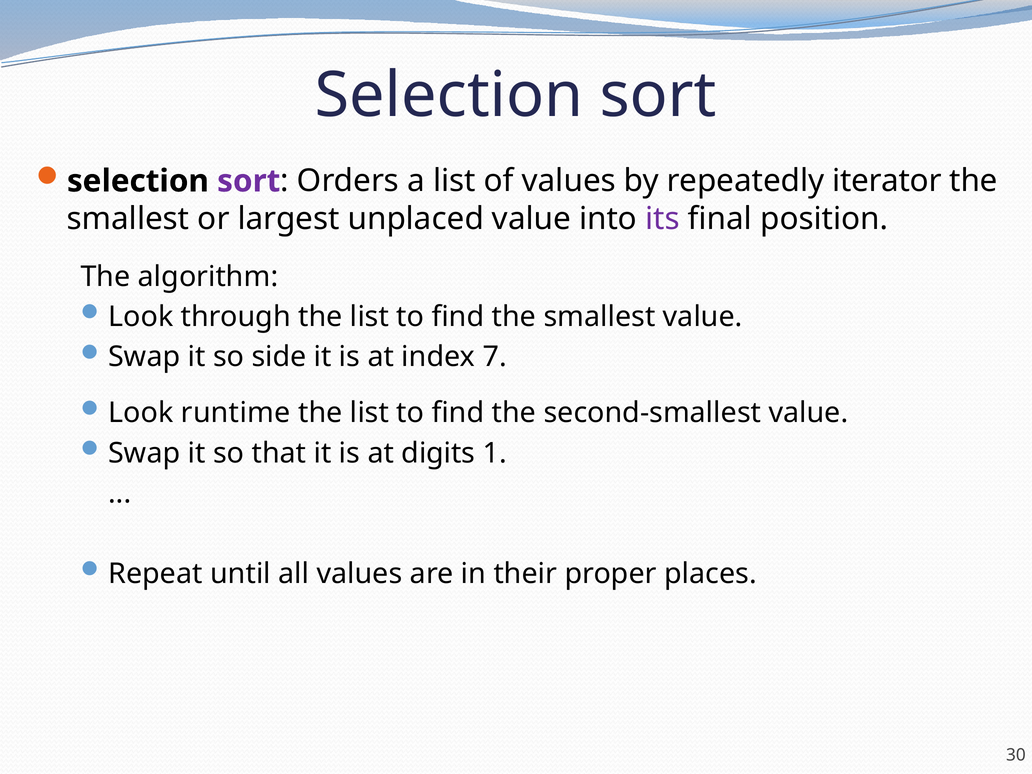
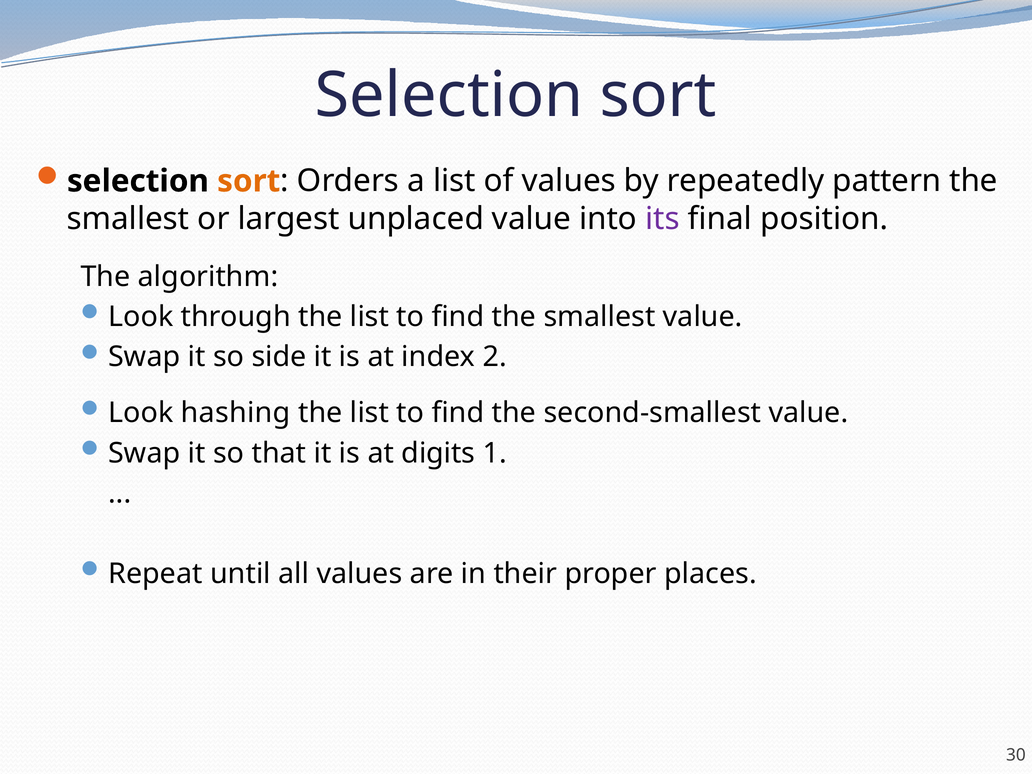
sort colour: purple -> orange (249, 181)
iterator: iterator -> pattern (887, 181)
7: 7 -> 2 (495, 357)
runtime: runtime -> hashing (236, 413)
